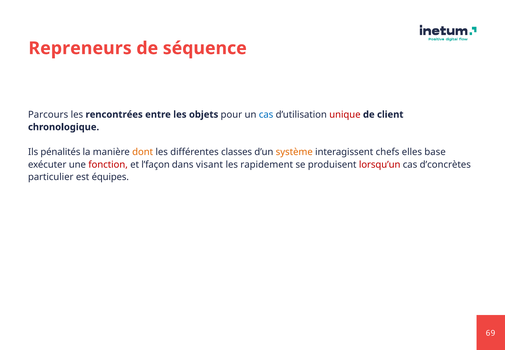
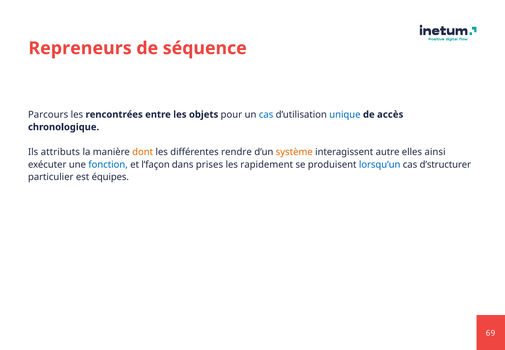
unique colour: red -> blue (345, 114)
client: client -> accès (390, 114)
pénalités: pénalités -> attributs (60, 152)
classes: classes -> rendre (236, 152)
chefs: chefs -> autre (388, 152)
base: base -> ainsi (435, 152)
fonction colour: red -> blue (108, 164)
visant: visant -> prises (209, 164)
lorsqu’un colour: red -> blue (380, 164)
d’concrètes: d’concrètes -> d’structurer (445, 164)
